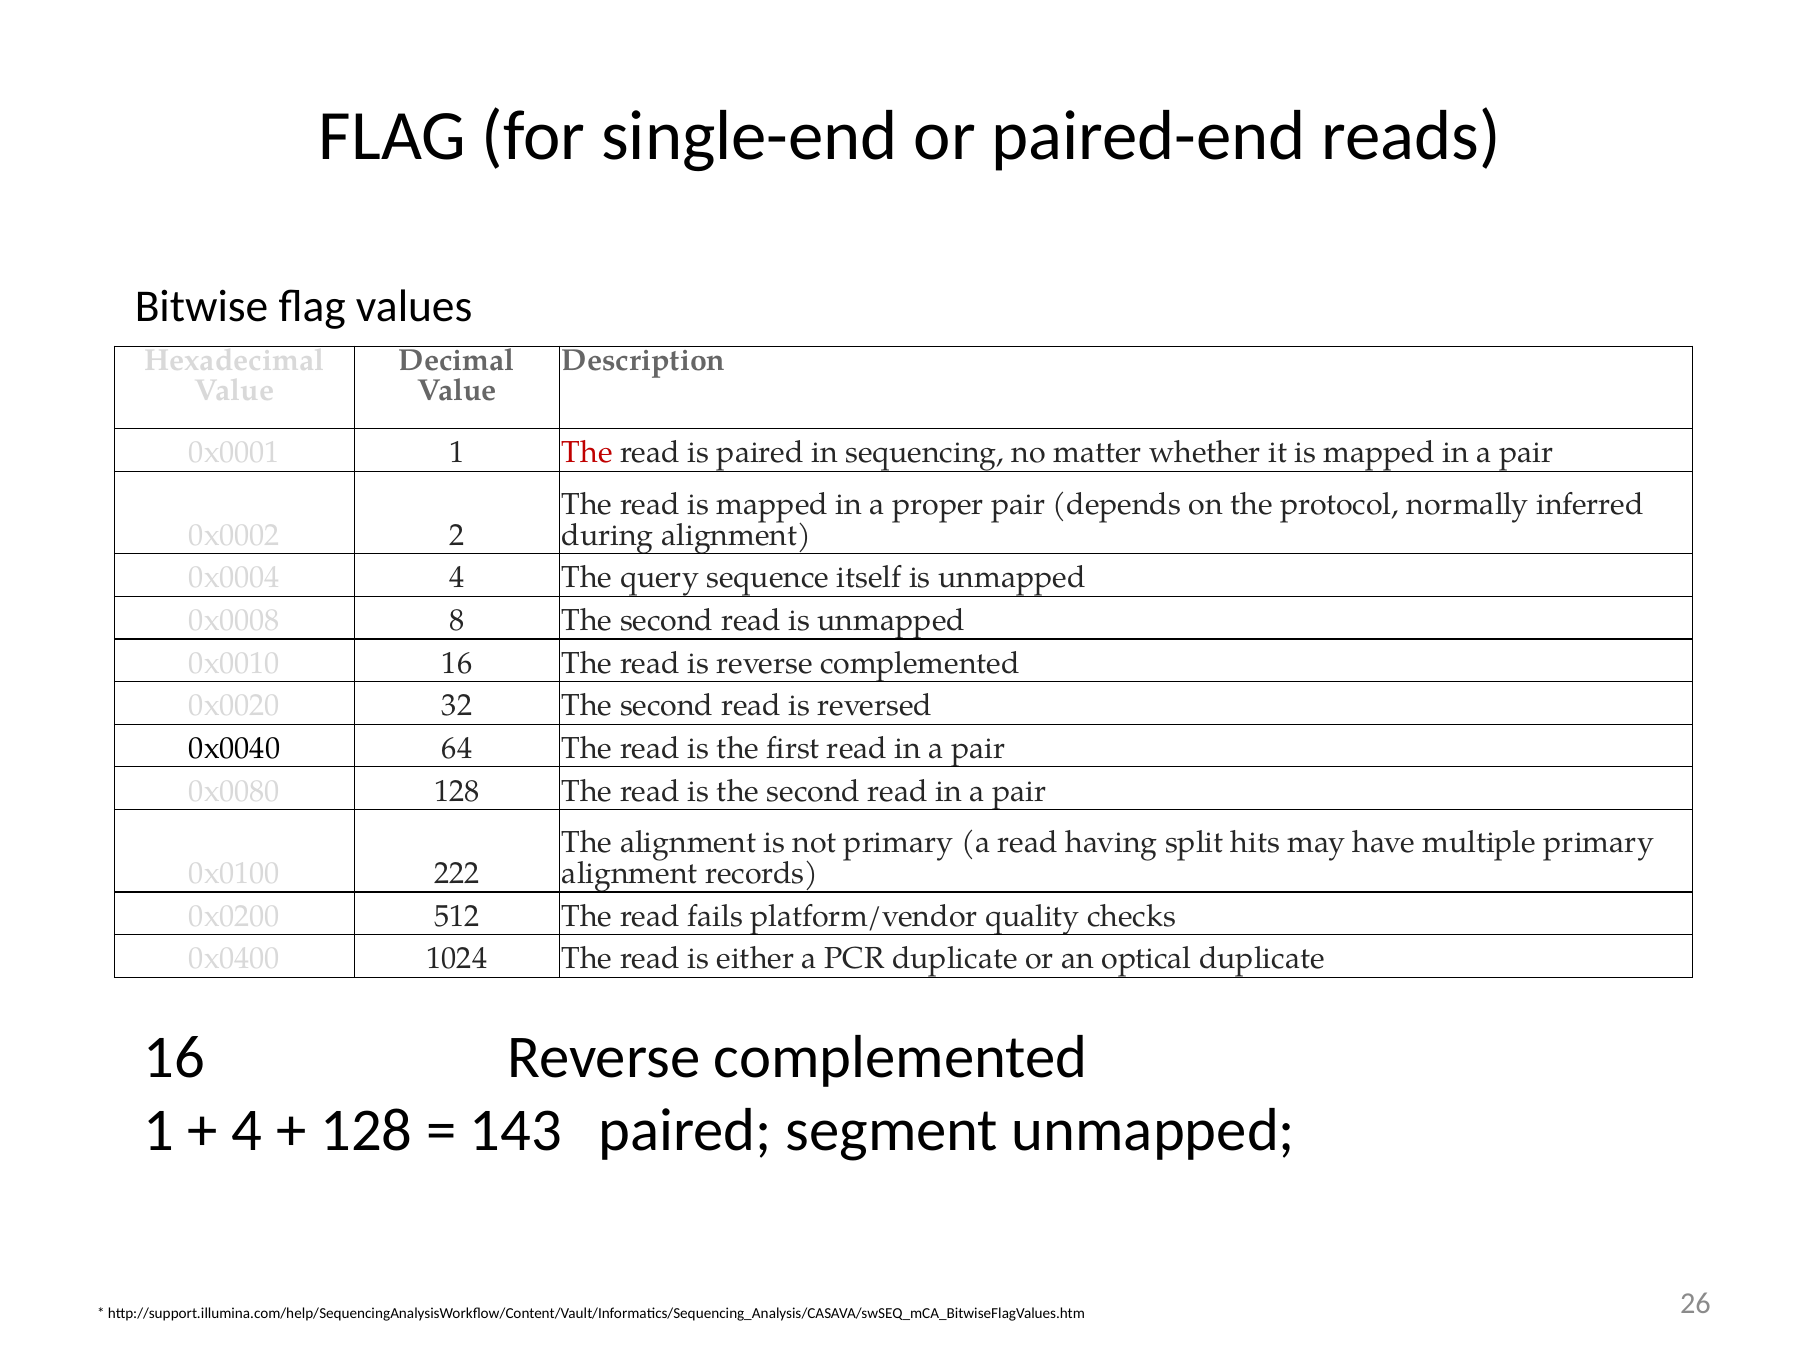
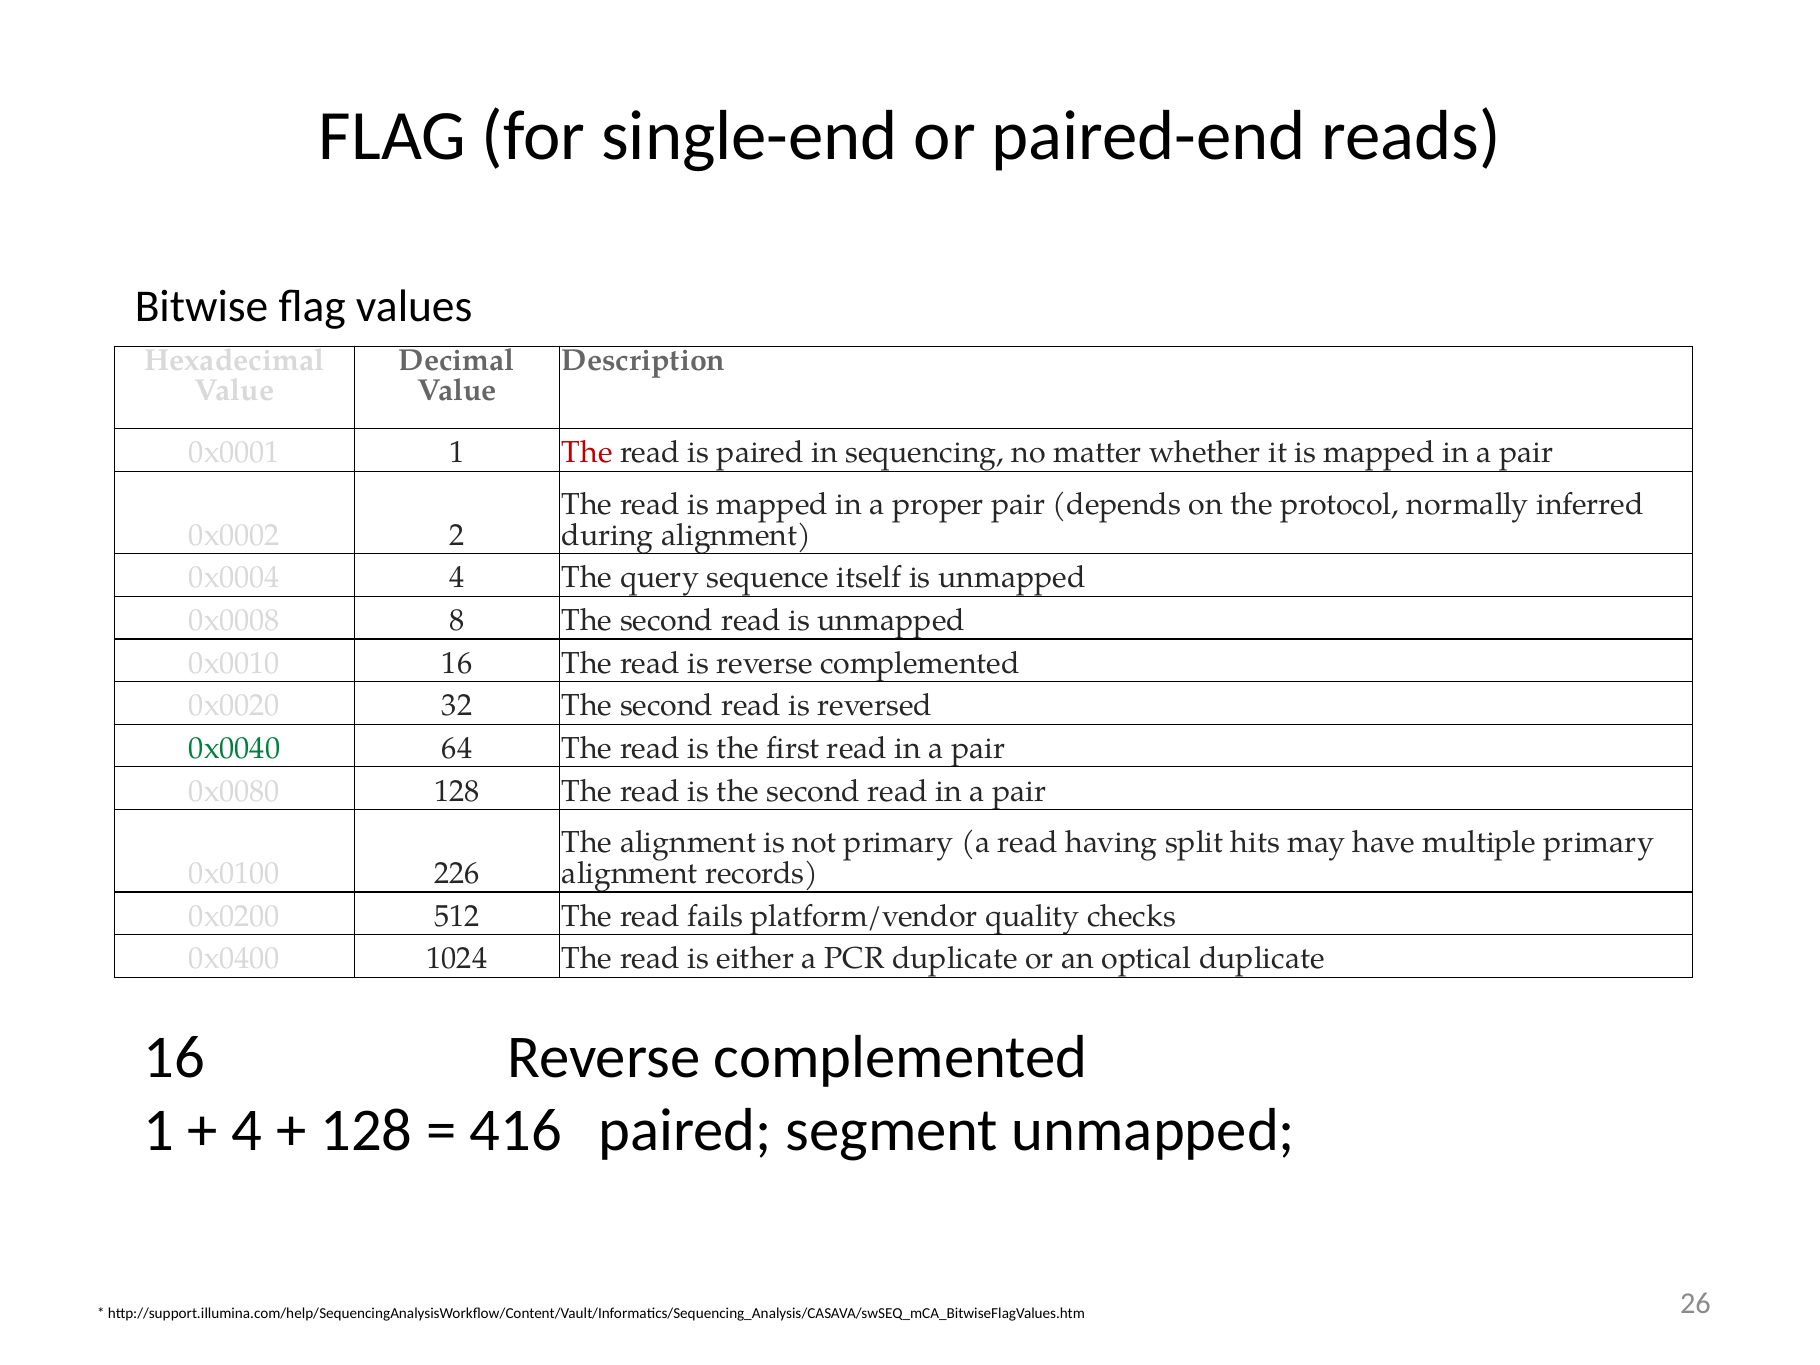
0x0040 colour: black -> green (235, 748)
222: 222 -> 226 (457, 873)
143: 143 -> 416 (516, 1131)
